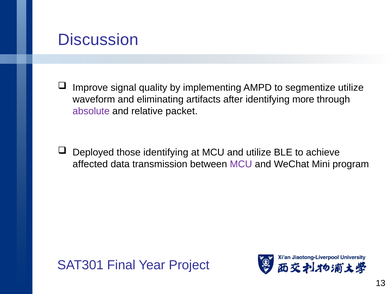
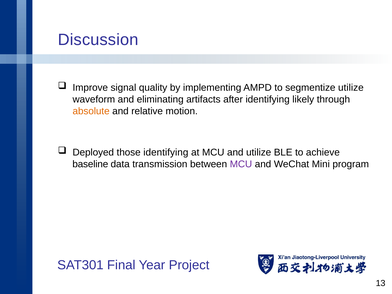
more: more -> likely (303, 99)
absolute colour: purple -> orange (91, 111)
packet: packet -> motion (182, 111)
affected: affected -> baseline (90, 164)
